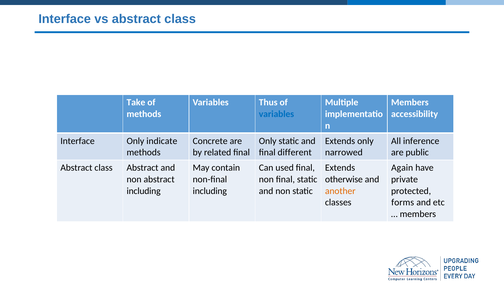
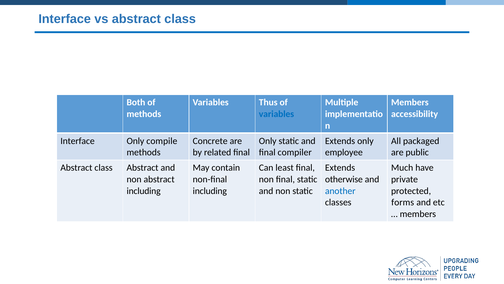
Take: Take -> Both (136, 102)
indicate: indicate -> compile (162, 141)
inference: inference -> packaged (421, 141)
different: different -> compiler (295, 152)
narrowed: narrowed -> employee (344, 152)
used: used -> least (285, 168)
Again: Again -> Much (402, 168)
another colour: orange -> blue (340, 191)
